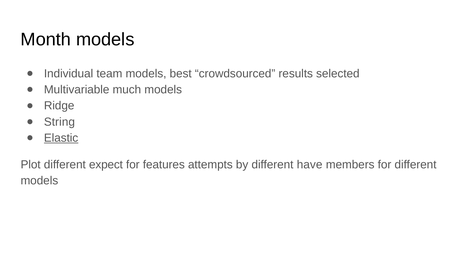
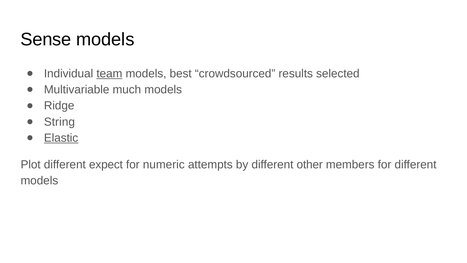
Month: Month -> Sense (46, 40)
team underline: none -> present (109, 73)
features: features -> numeric (164, 164)
have: have -> other (310, 164)
